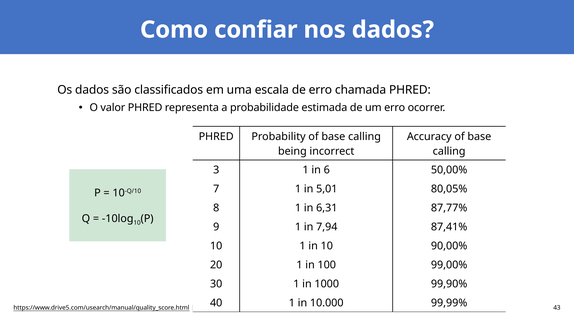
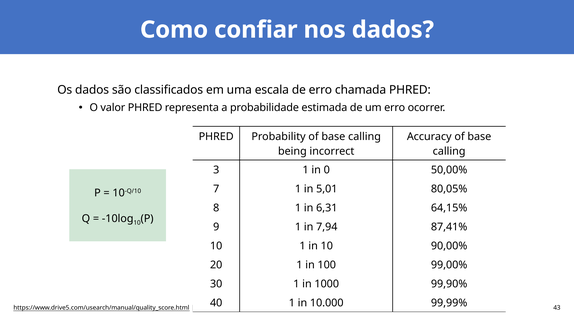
6: 6 -> 0 (327, 170)
87,77%: 87,77% -> 64,15% (449, 208)
